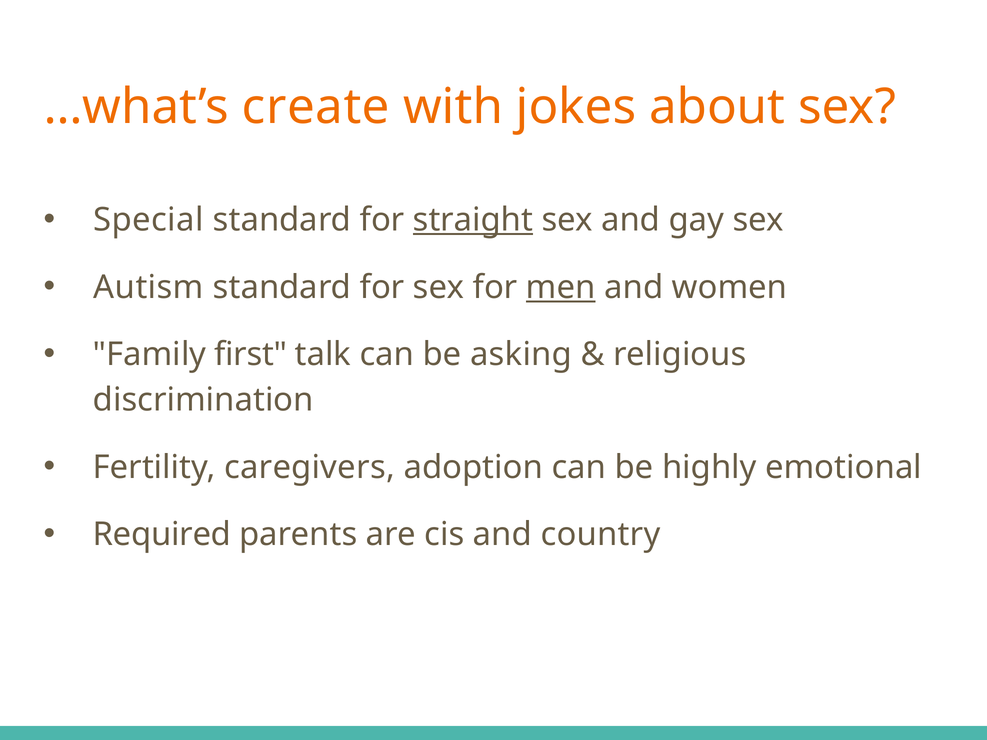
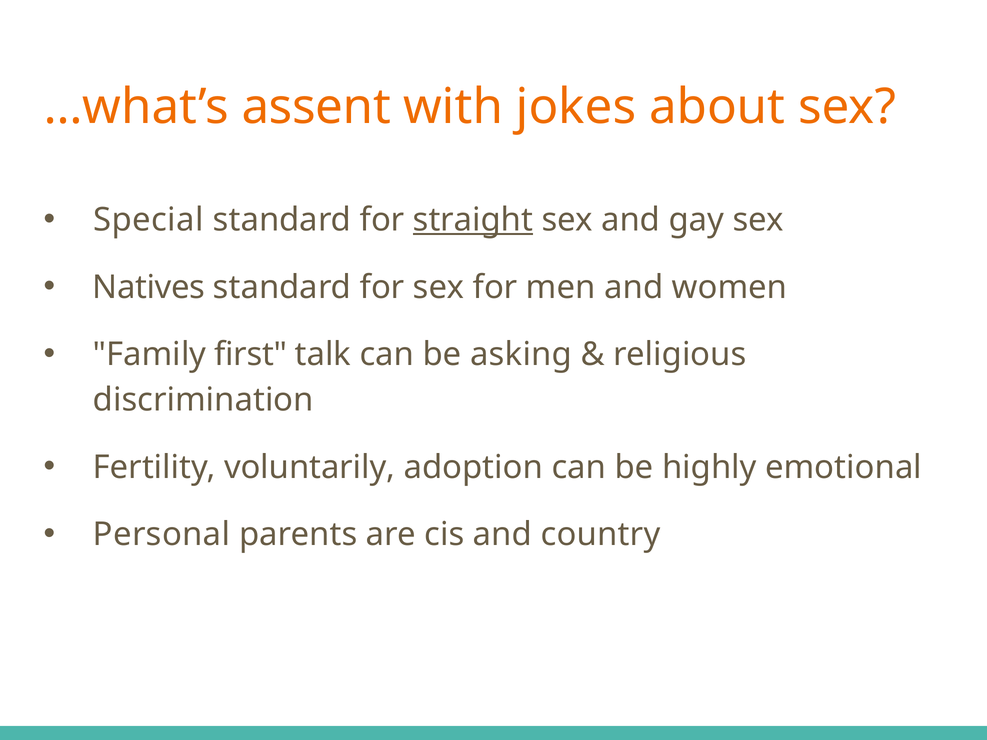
create: create -> assent (316, 107)
Autism: Autism -> Natives (149, 287)
men underline: present -> none (561, 287)
caregivers: caregivers -> voluntarily (310, 467)
Required: Required -> Personal (162, 535)
